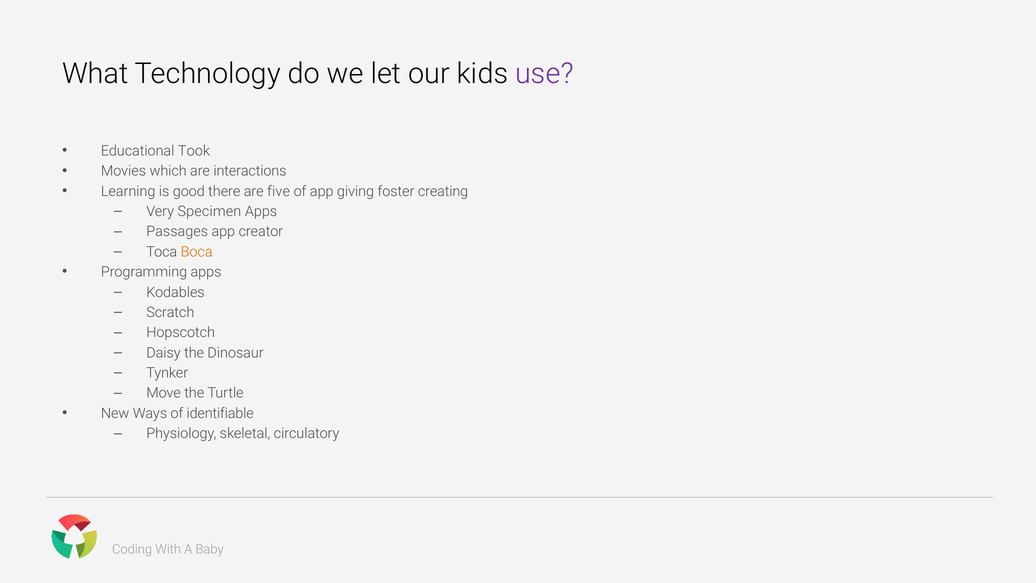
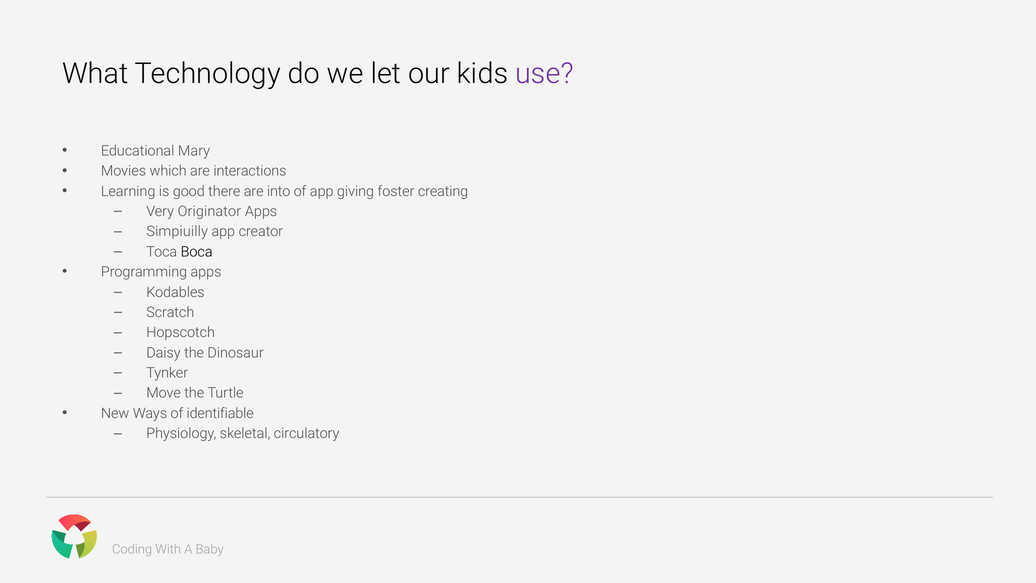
Took: Took -> Mary (194, 151)
five: five -> into (279, 191)
Specimen: Specimen -> Originator (209, 211)
Passages: Passages -> Simpiuilly (177, 232)
Boca colour: orange -> black (197, 252)
